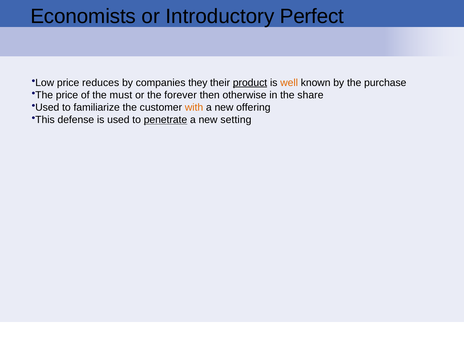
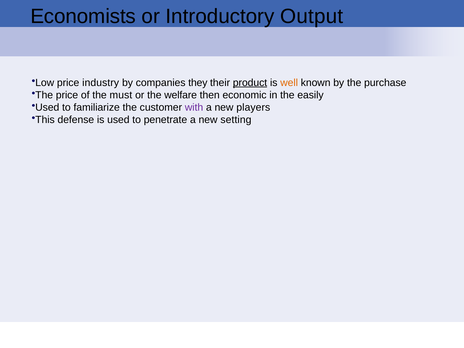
Perfect: Perfect -> Output (312, 16)
reduces: reduces -> industry (101, 83)
forever: forever -> welfare (181, 95)
otherwise: otherwise -> economic (245, 95)
share: share -> easily (310, 95)
with colour: orange -> purple (194, 107)
offering: offering -> players (253, 107)
penetrate underline: present -> none (165, 120)
